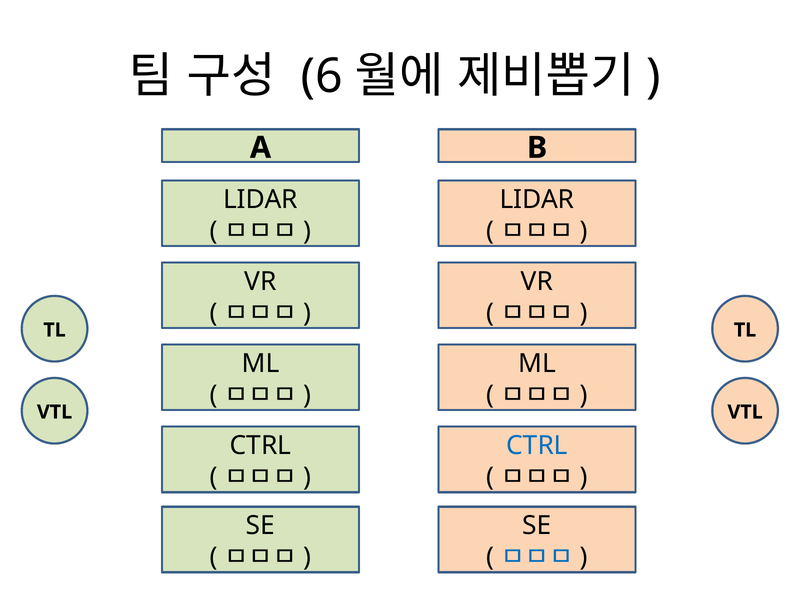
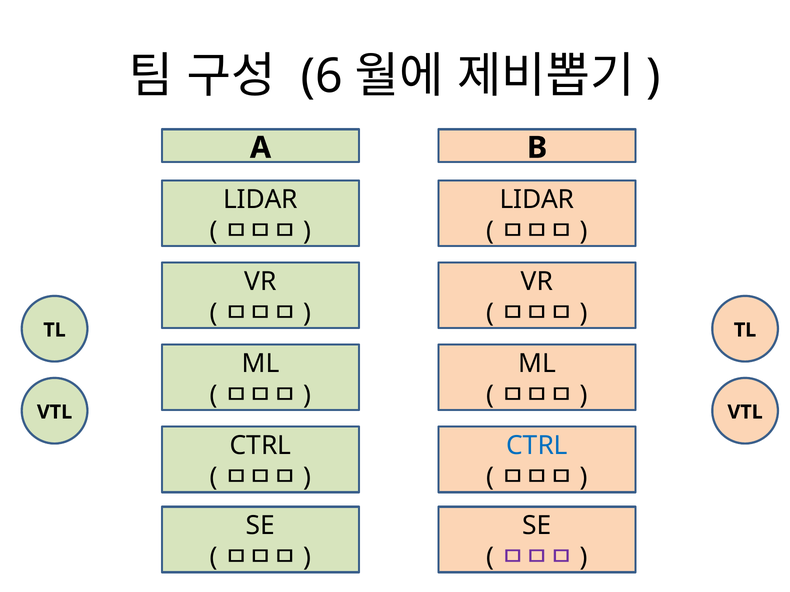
ㅁㅁㅁ colour: blue -> purple (537, 558)
